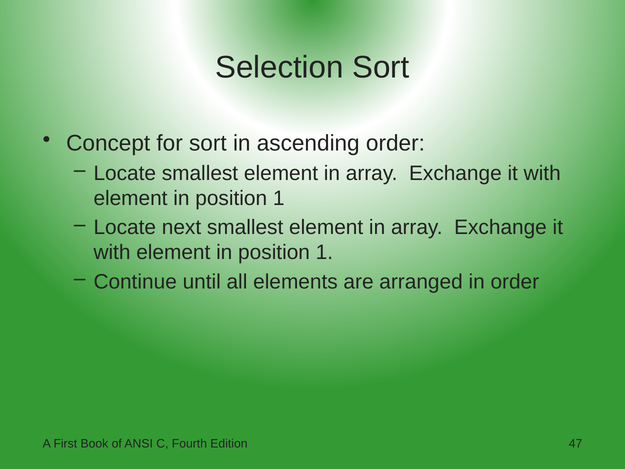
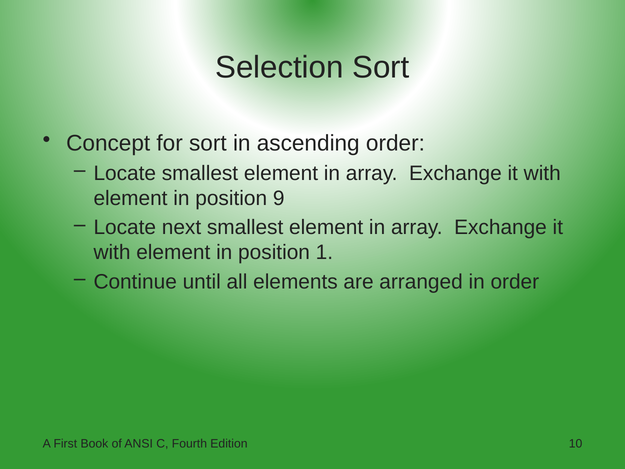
1: 1 -> 9 (279, 198)
47: 47 -> 10 (576, 444)
